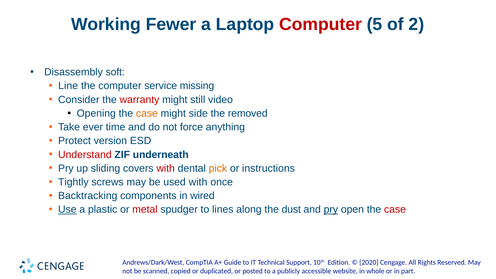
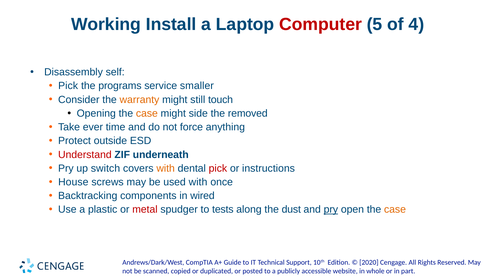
Fewer: Fewer -> Install (171, 24)
2: 2 -> 4 (416, 24)
soft: soft -> self (115, 72)
Line: Line -> Pick (68, 86)
the computer: computer -> programs (120, 86)
missing: missing -> smaller (197, 86)
warranty colour: red -> orange (139, 100)
video: video -> touch (221, 100)
version: version -> outside (110, 141)
sliding: sliding -> switch (105, 168)
with colour: red -> orange (166, 168)
pick colour: orange -> red (218, 168)
Tightly: Tightly -> House (73, 182)
Use underline: present -> none (67, 210)
lines: lines -> tests (223, 210)
case colour: red -> orange (395, 210)
